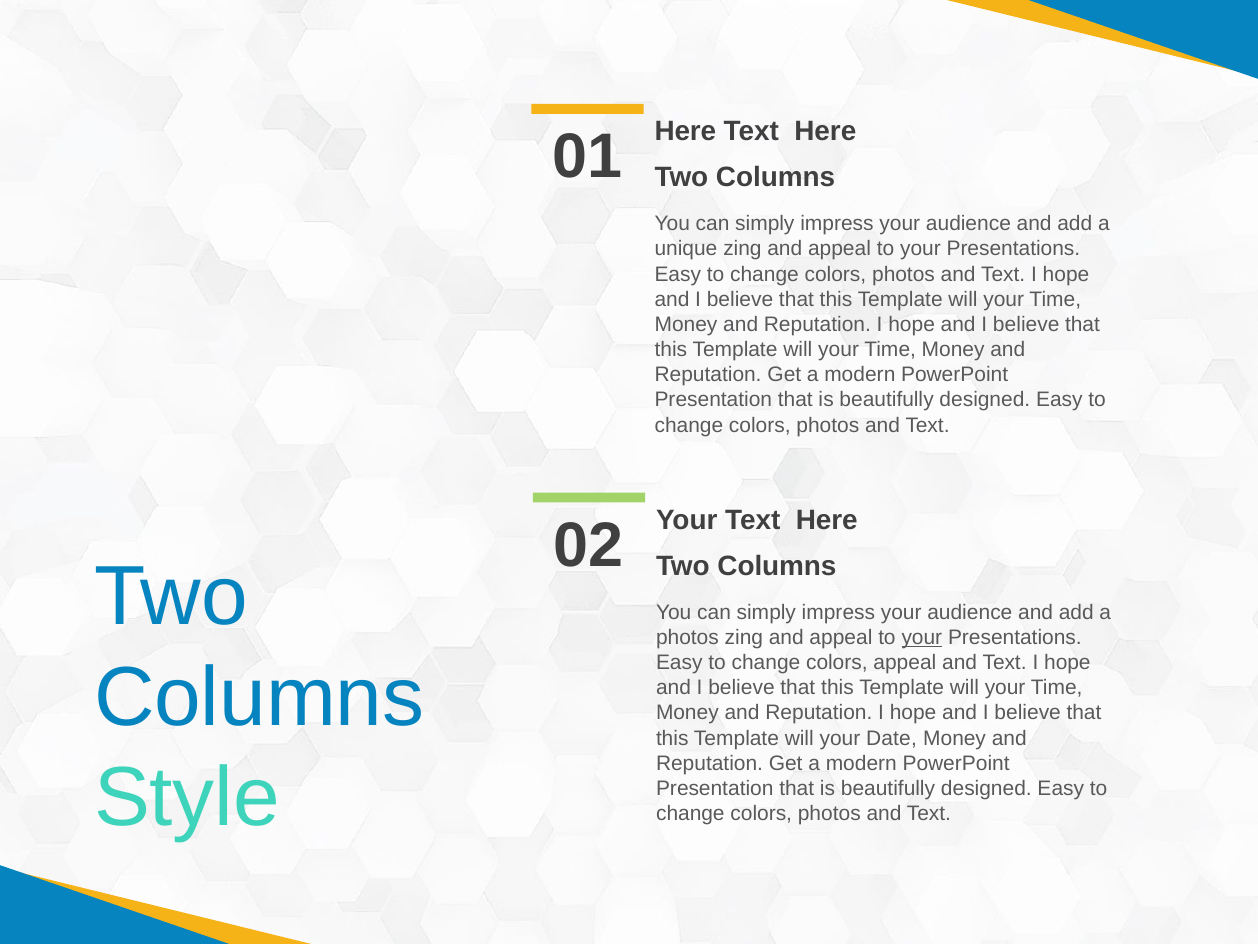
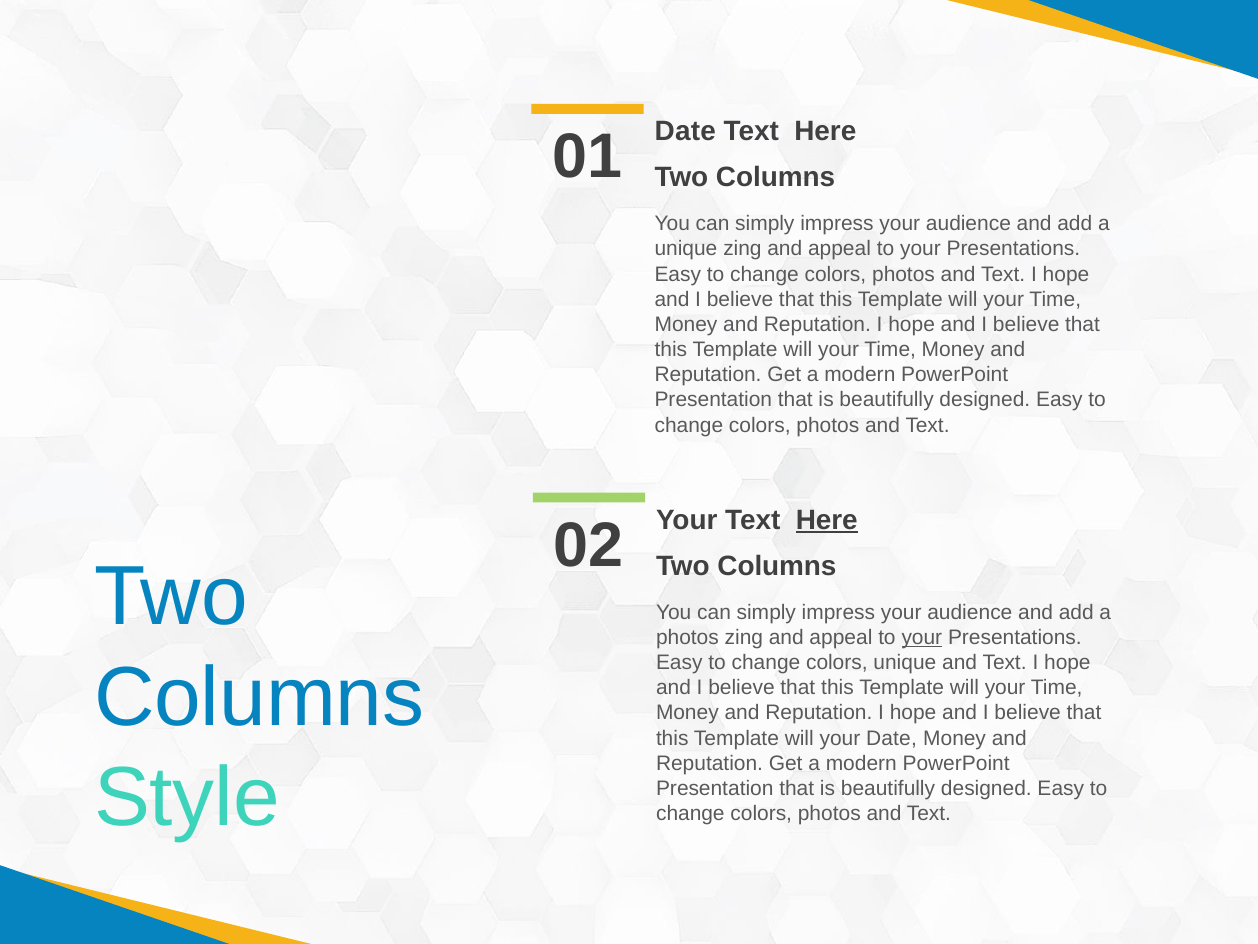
Here: Here -> Date (685, 132)
Here underline: none -> present (827, 520)
colors appeal: appeal -> unique (905, 662)
